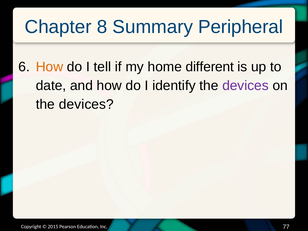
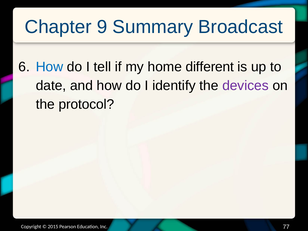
8: 8 -> 9 (102, 27)
Peripheral: Peripheral -> Broadcast (241, 27)
How colour: orange -> blue (49, 67)
devices: devices -> protocol (86, 104)
